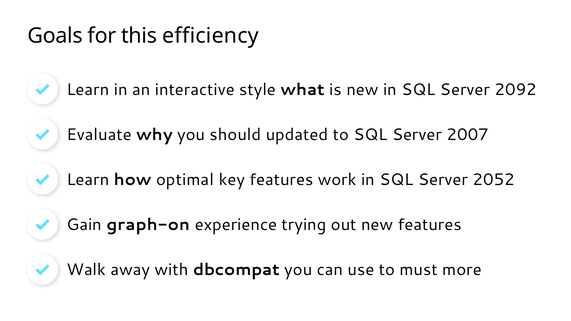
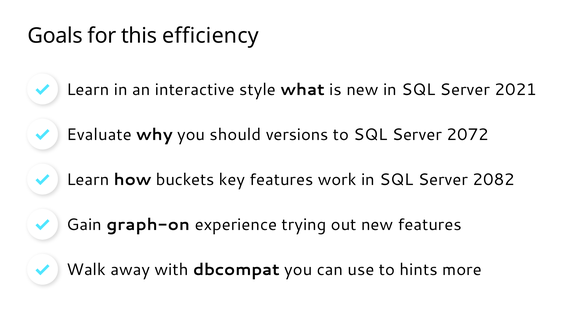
2092: 2092 -> 2021 (516, 90)
updated: updated -> versions (297, 135)
2007: 2007 -> 2072 (468, 135)
optimal: optimal -> buckets (185, 180)
2052: 2052 -> 2082 (494, 180)
must: must -> hints (419, 270)
